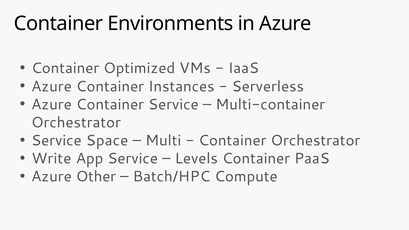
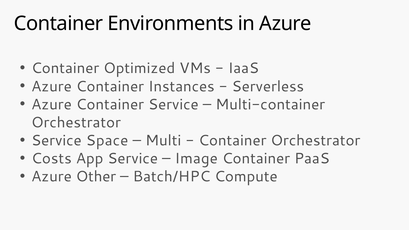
Write: Write -> Costs (51, 159)
Levels: Levels -> Image (196, 159)
